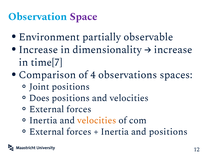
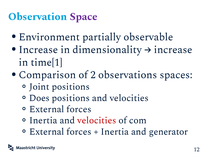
time[7: time[7 -> time[1 (47, 62)
4: 4 -> 2 (93, 75)
velocities colour: orange -> red (97, 120)
and positions: positions -> generator (168, 131)
